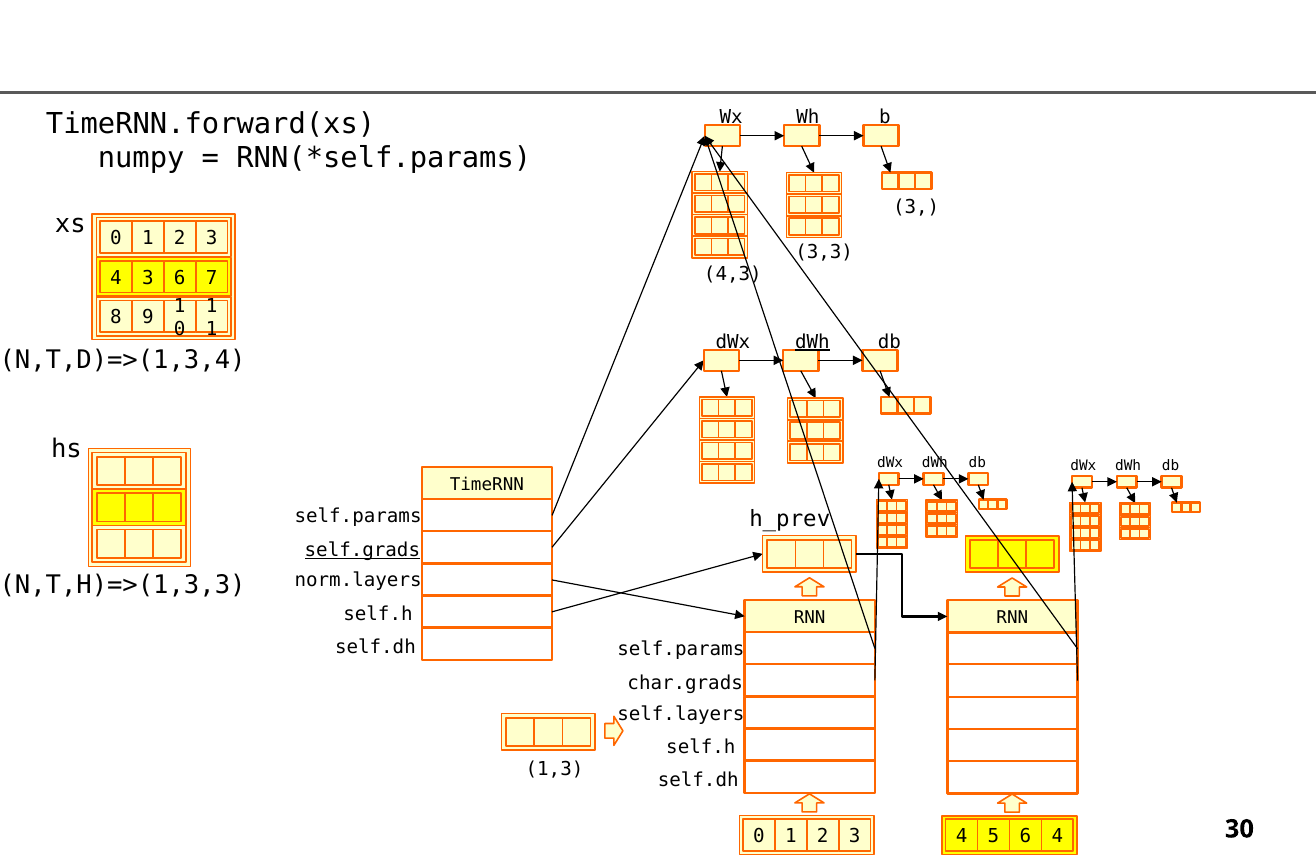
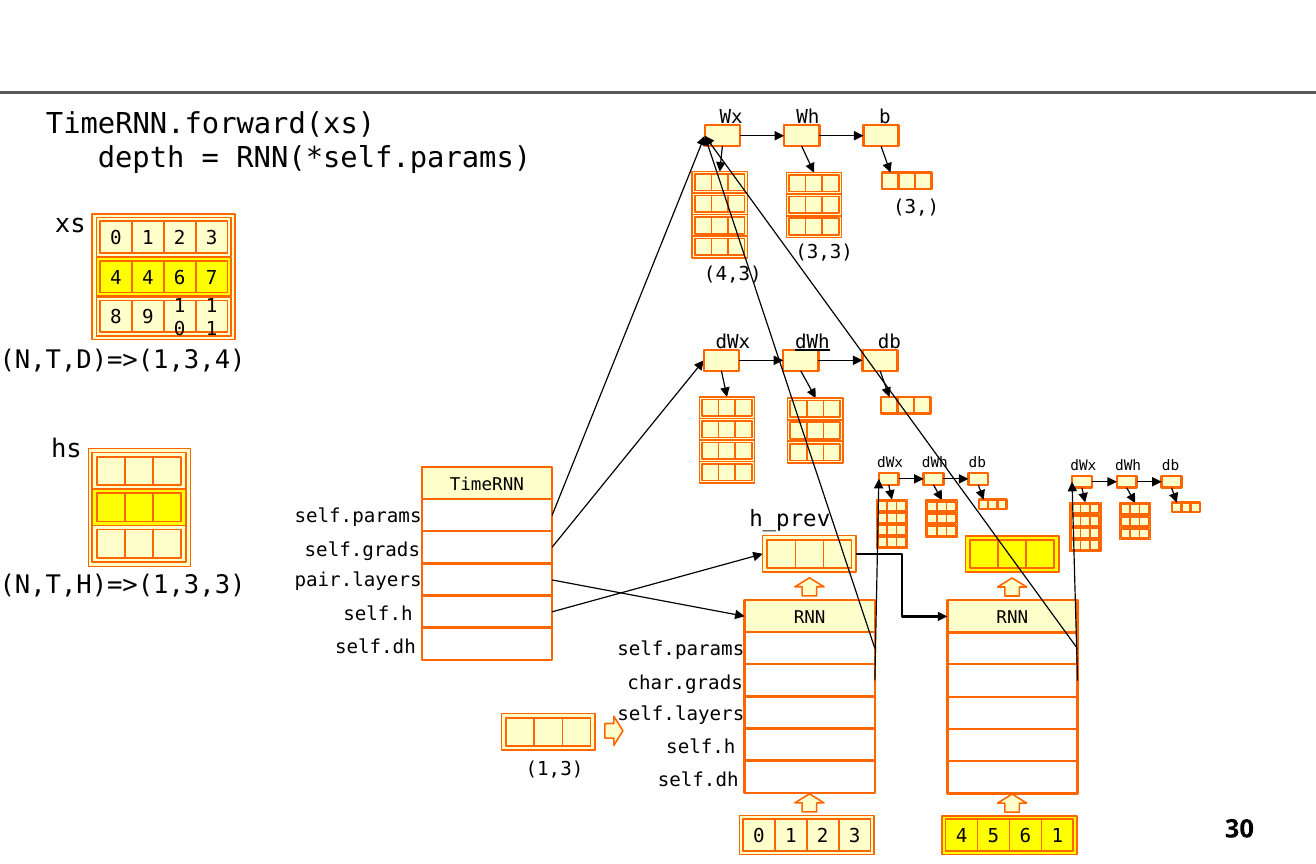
numpy: numpy -> depth (141, 159)
4 3: 3 -> 4 (148, 278)
self.grads underline: present -> none (362, 550)
norm.layers: norm.layers -> pair.layers (358, 581)
6 4: 4 -> 1 (1057, 837)
